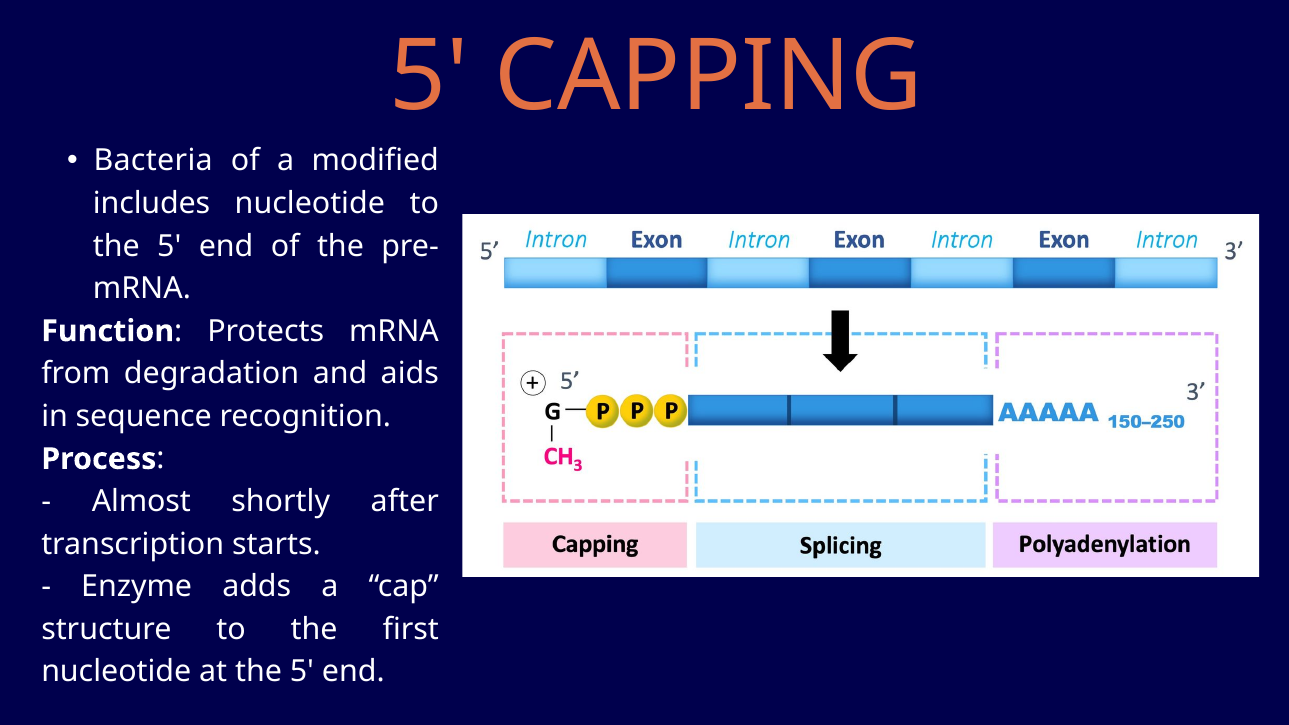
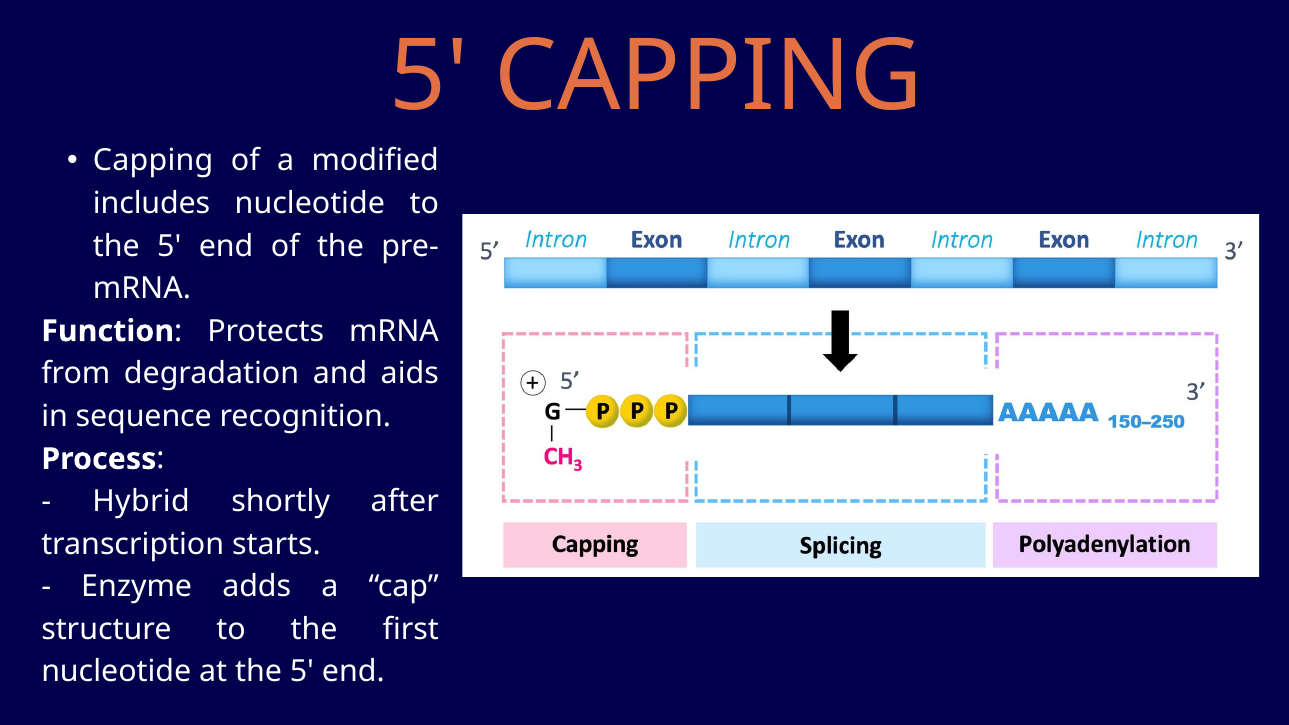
Bacteria: Bacteria -> Capping (153, 161)
Almost: Almost -> Hybrid (141, 502)
